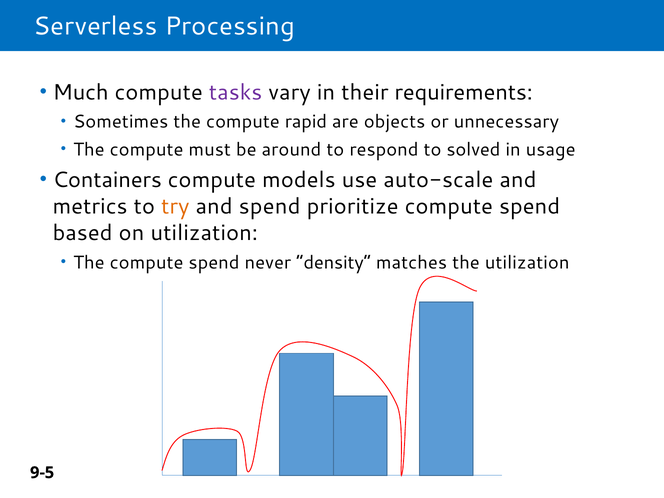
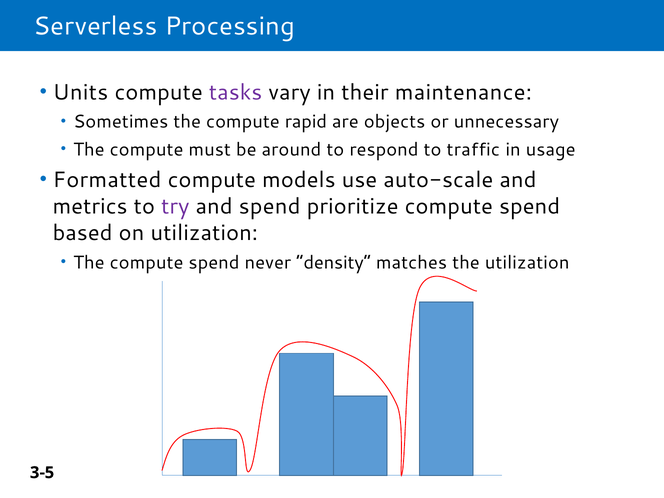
Much: Much -> Units (80, 92)
requirements: requirements -> maintenance (463, 92)
solved: solved -> traffic (473, 150)
Containers: Containers -> Formatted (107, 180)
try colour: orange -> purple (175, 206)
9-5: 9-5 -> 3-5 (42, 473)
